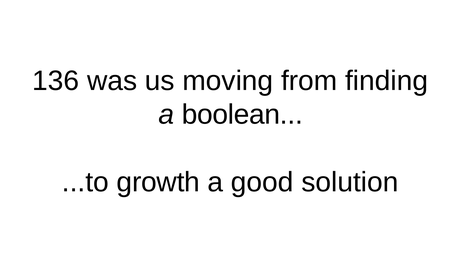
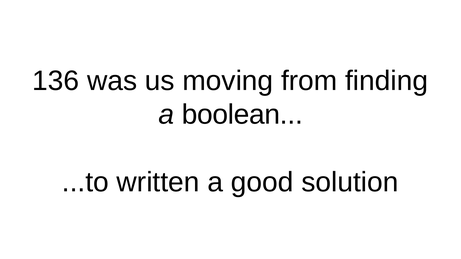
growth: growth -> written (158, 182)
